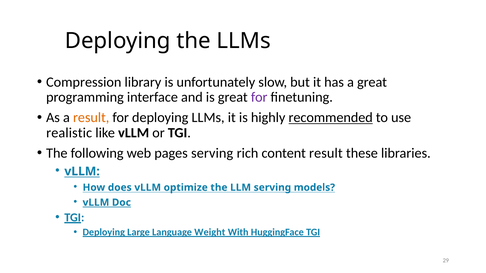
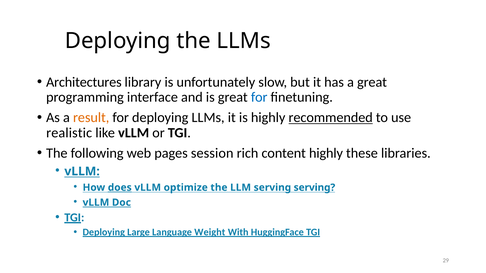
Compression: Compression -> Architectures (84, 82)
for colour: purple -> blue (259, 97)
pages serving: serving -> session (212, 153)
content result: result -> highly (326, 153)
does underline: none -> present (120, 188)
serving models: models -> serving (314, 188)
